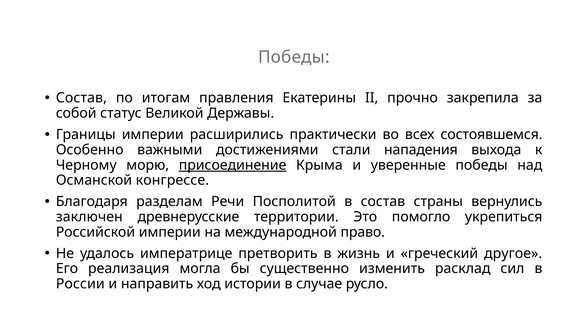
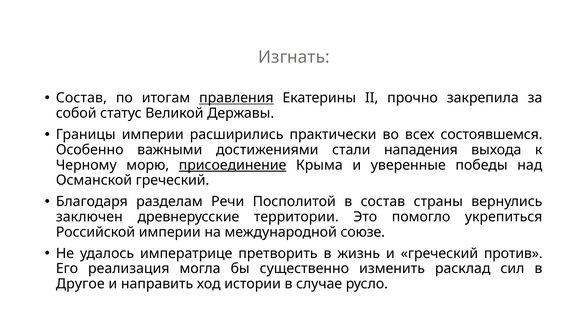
Победы: Победы -> Изгнать (294, 57)
правления underline: none -> present (236, 98)
Османской конгрессе: конгрессе -> греческий (172, 180)
право: право -> союзе (363, 232)
другое: другое -> против (513, 253)
России: России -> Другое (80, 284)
